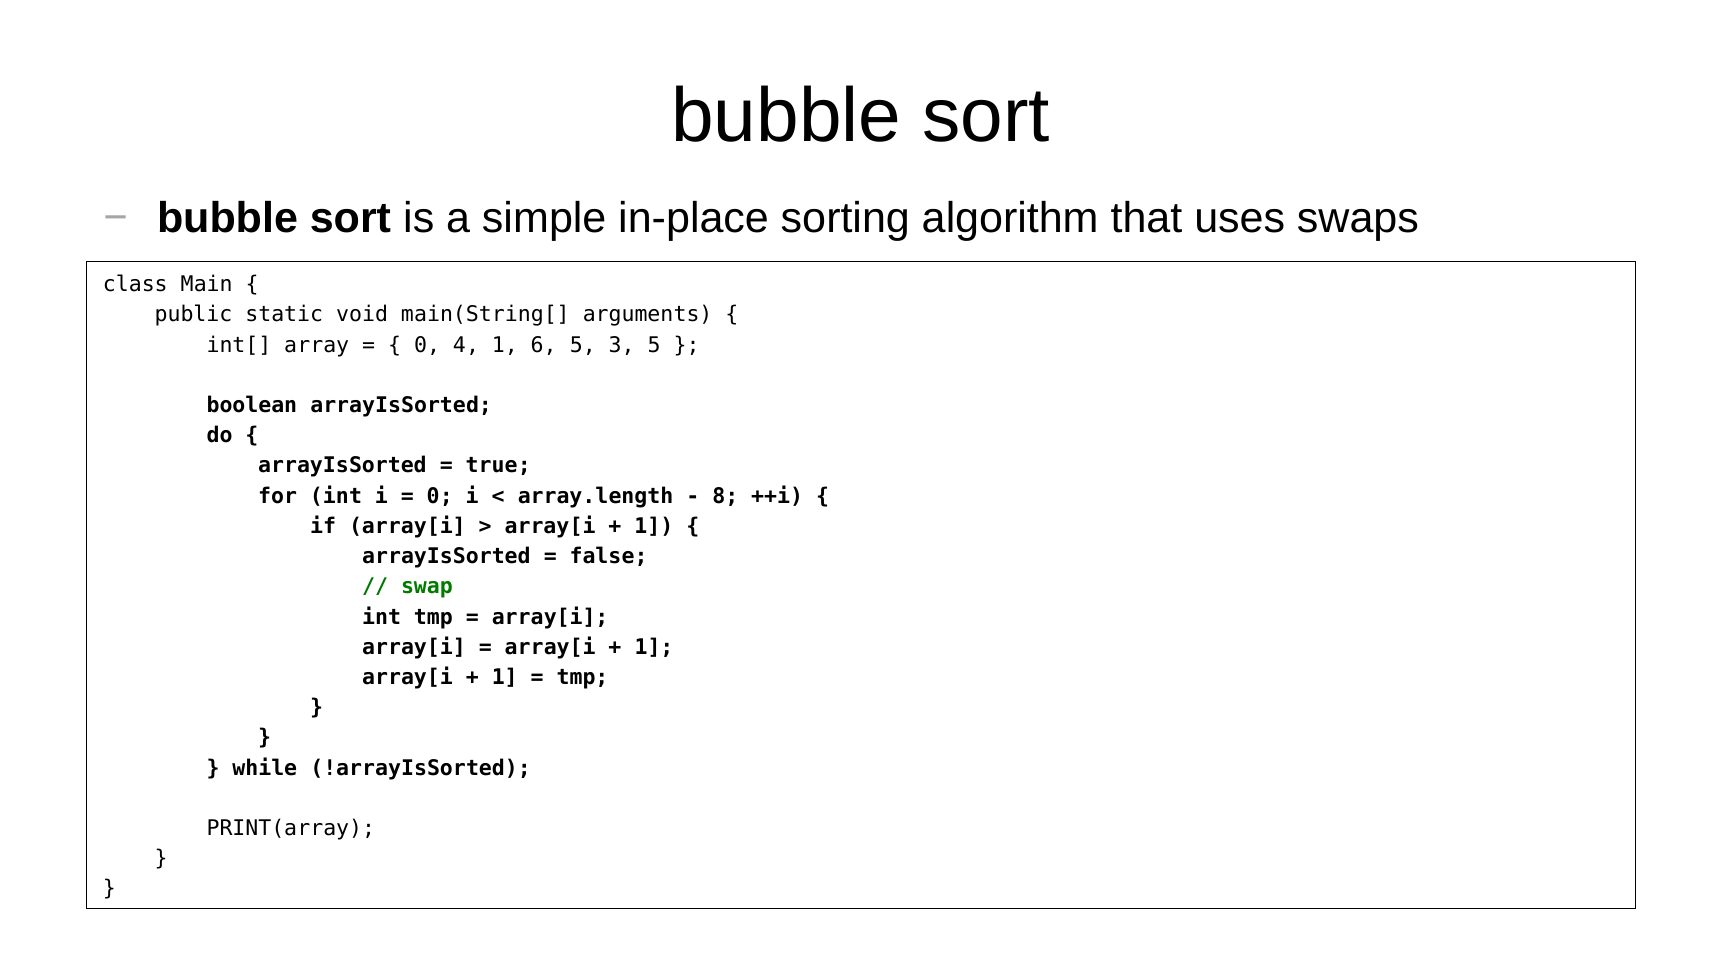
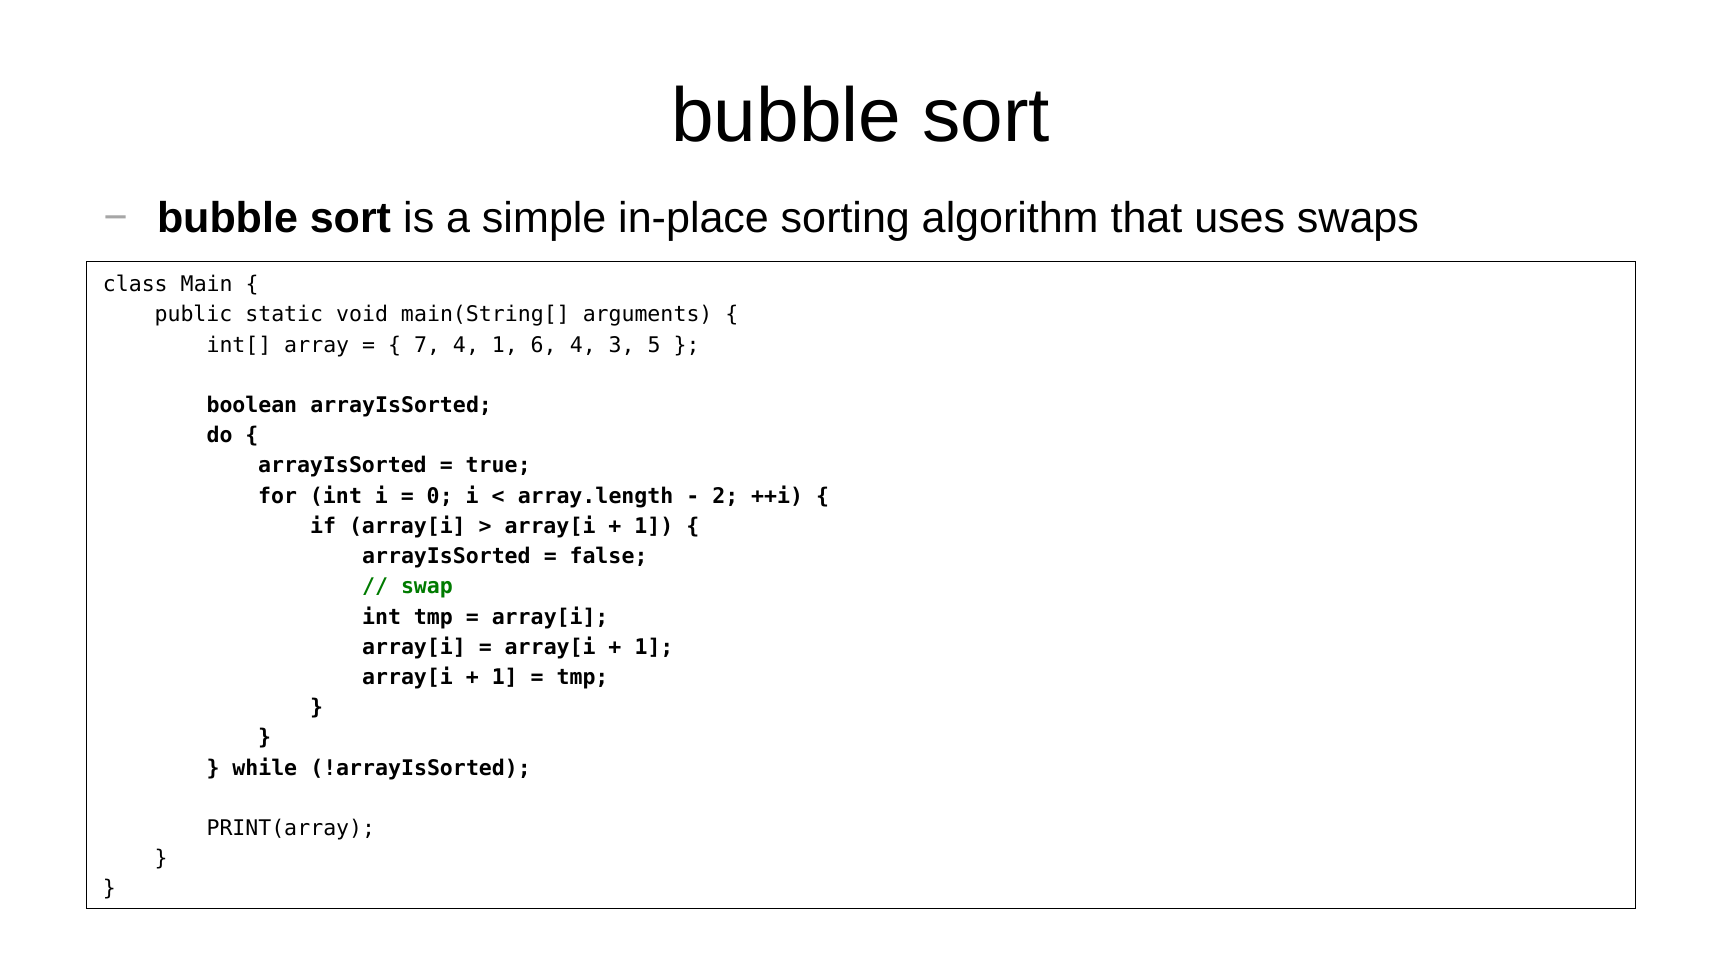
0: 0 -> 7 (427, 345)
6 5: 5 -> 4 (583, 345)
8: 8 -> 2 (725, 496)
